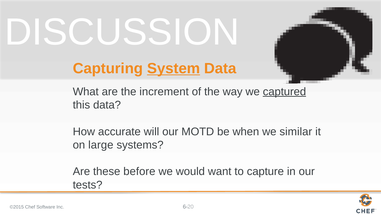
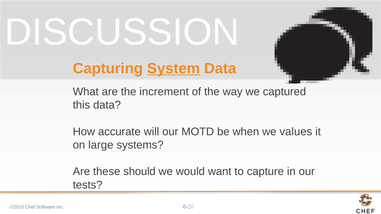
captured underline: present -> none (284, 92)
similar: similar -> values (296, 132)
before: before -> should (139, 172)
